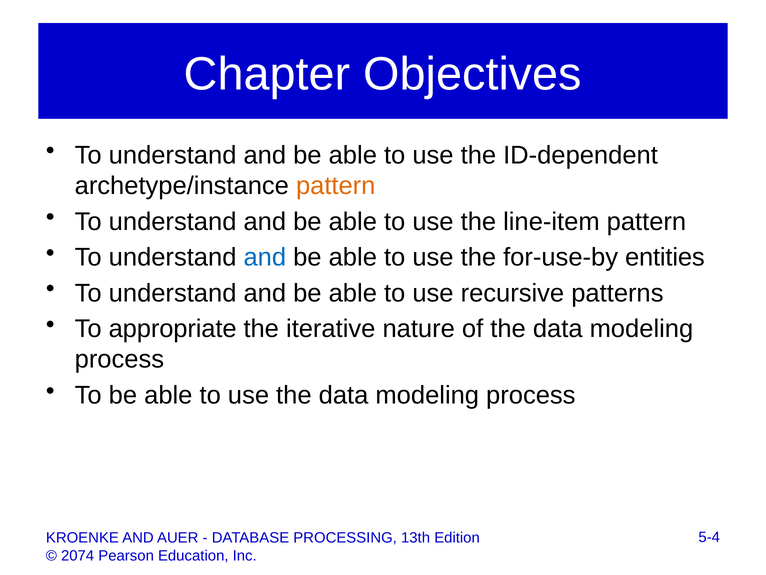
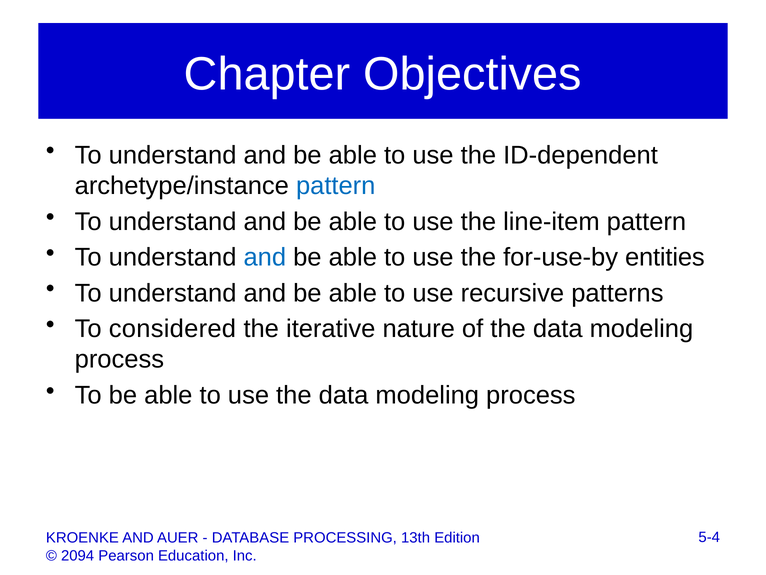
pattern colour: orange -> blue (336, 186)
appropriate: appropriate -> considered (172, 329)
2074: 2074 -> 2094 (78, 555)
